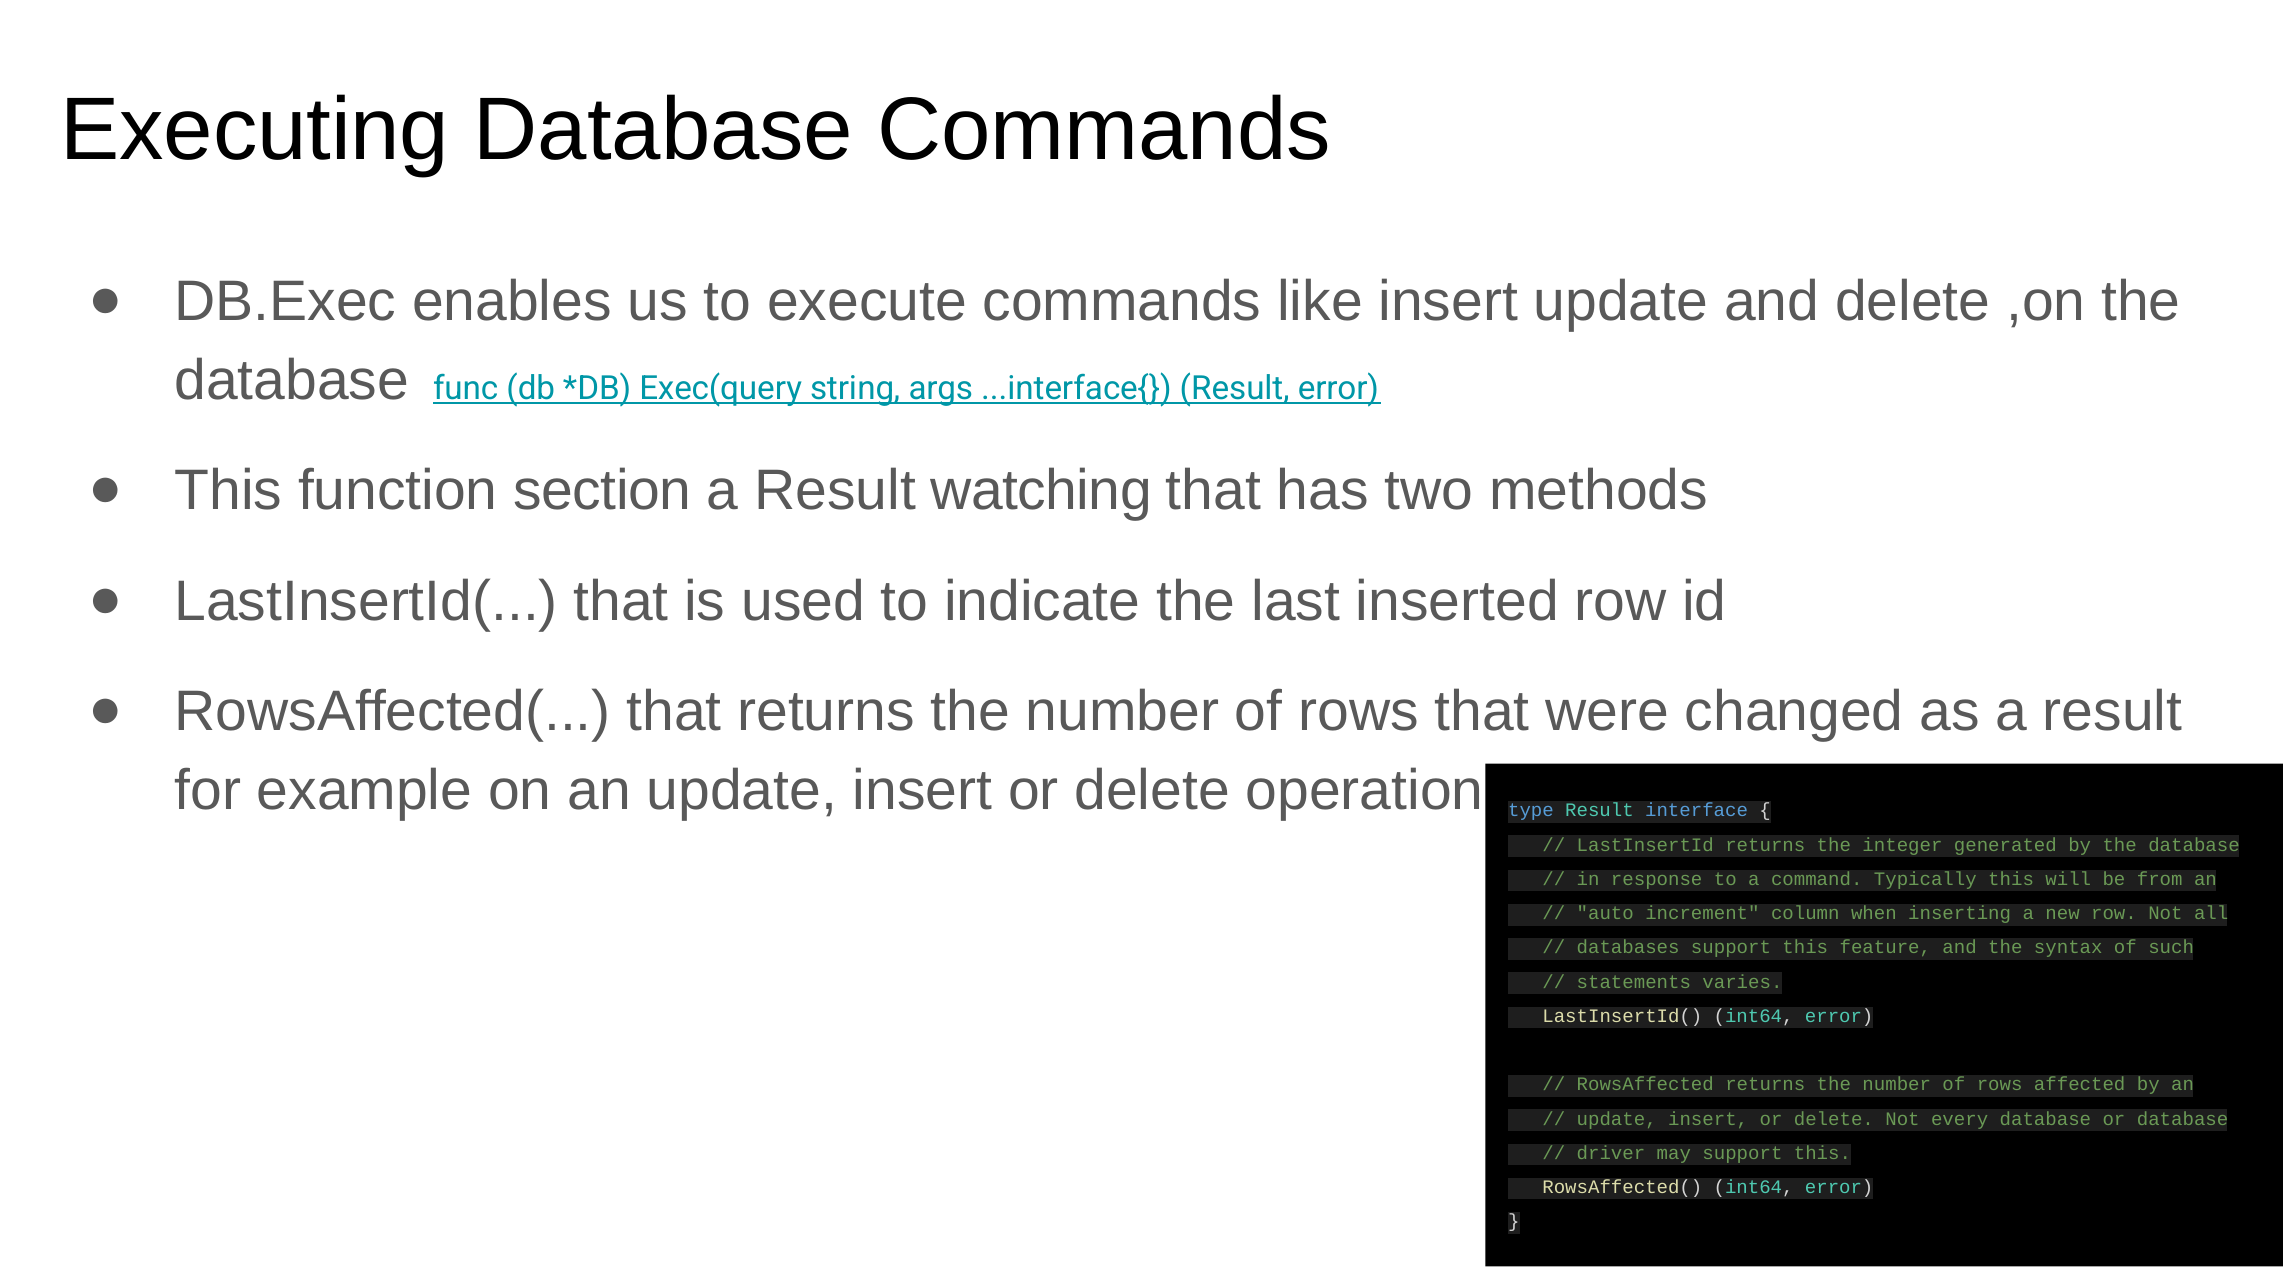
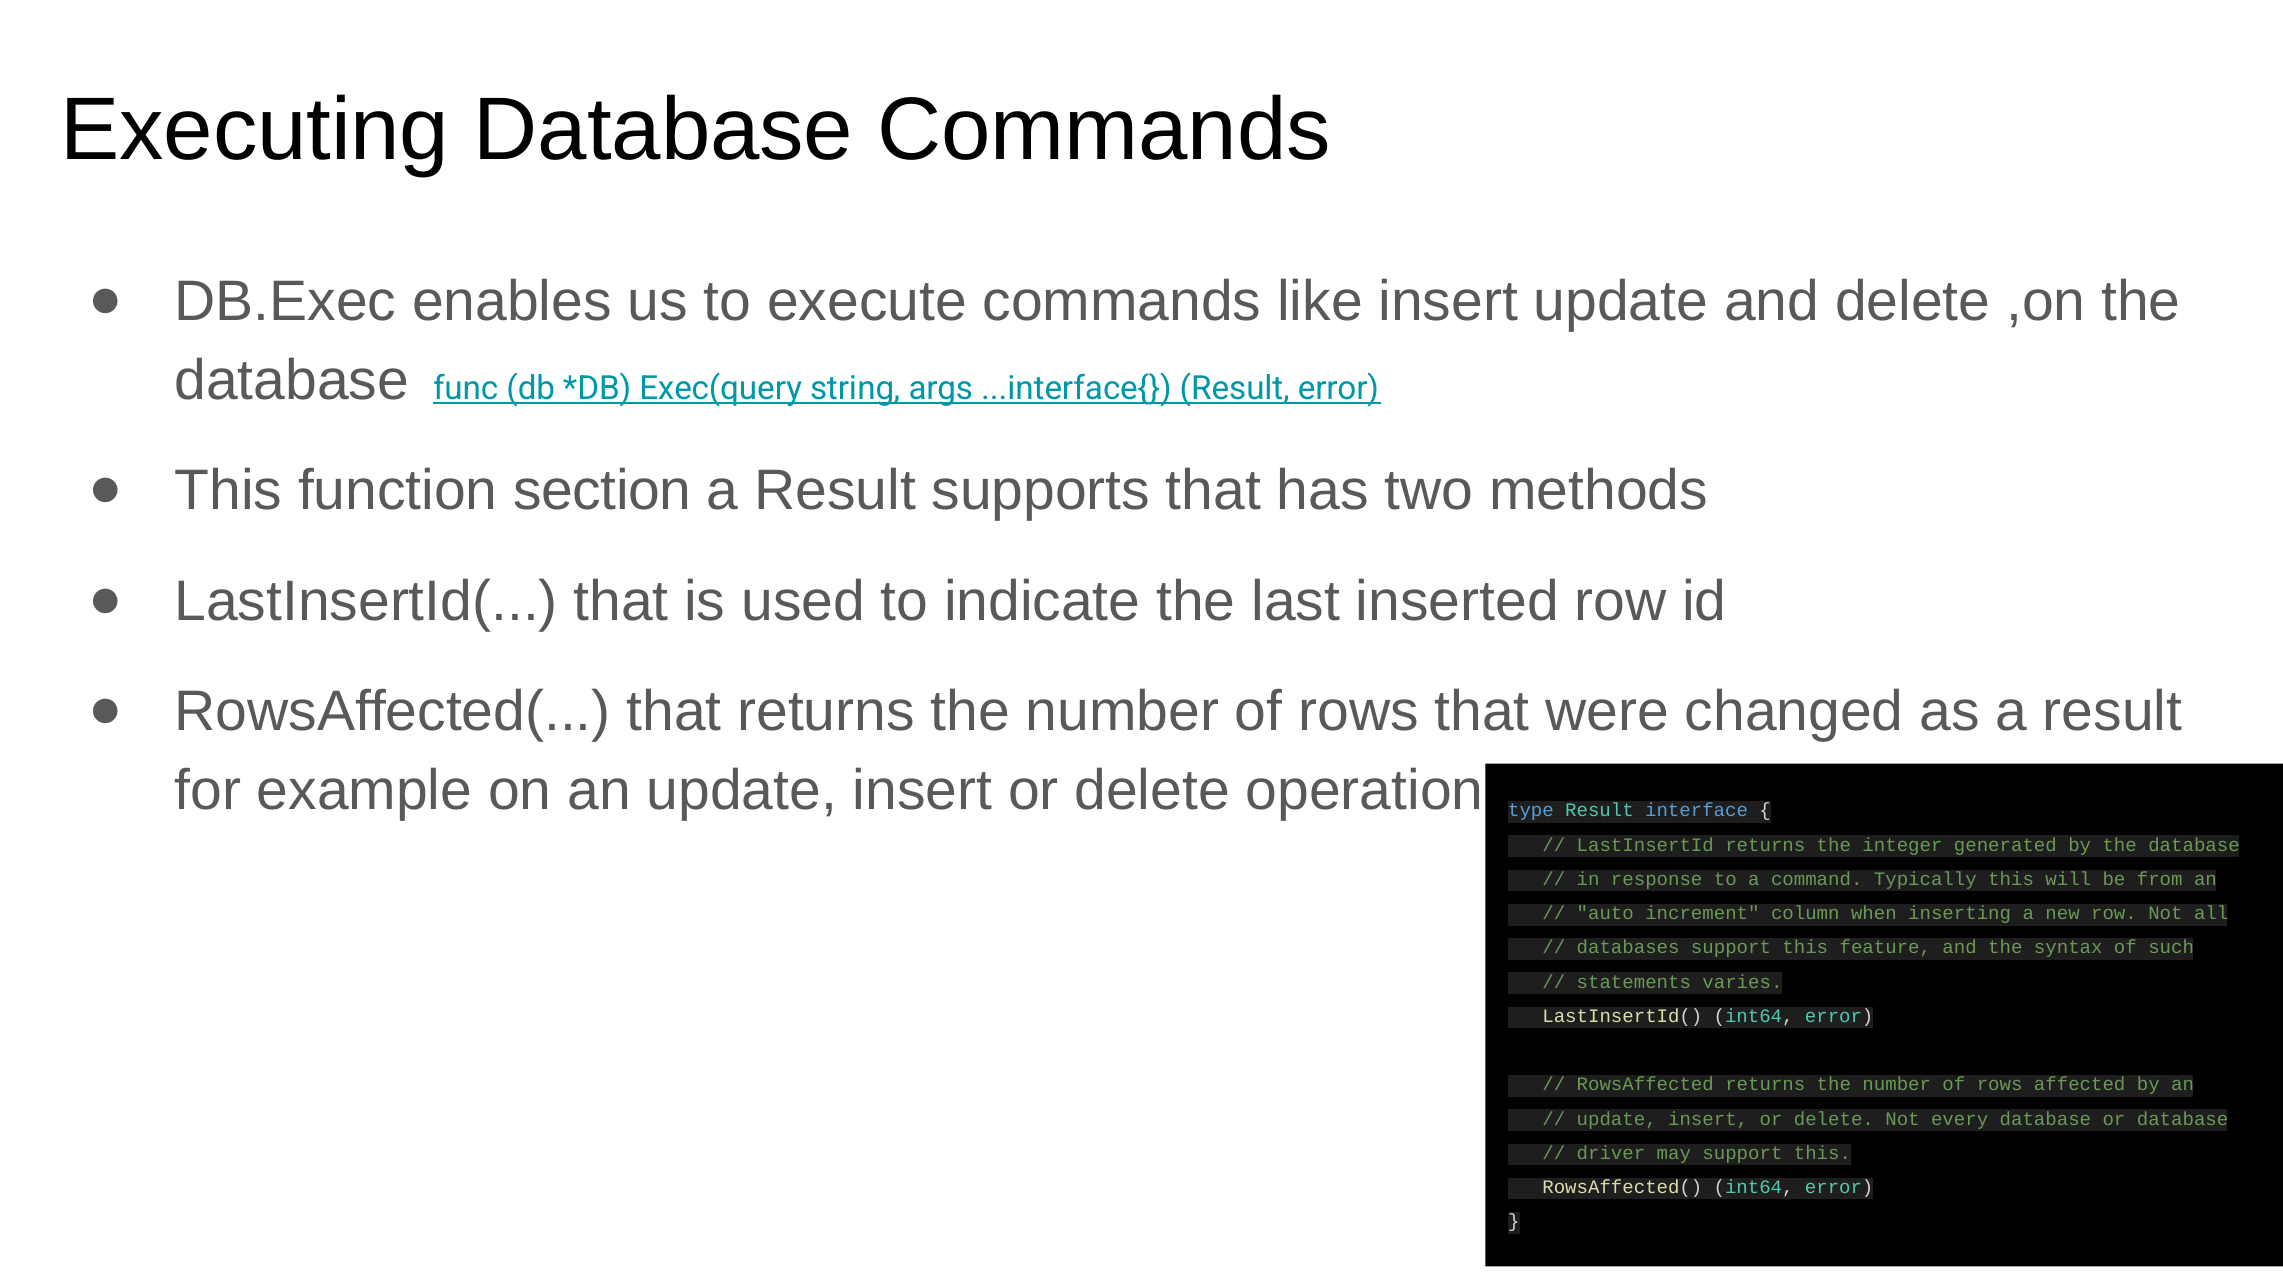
watching: watching -> supports (1041, 491)
